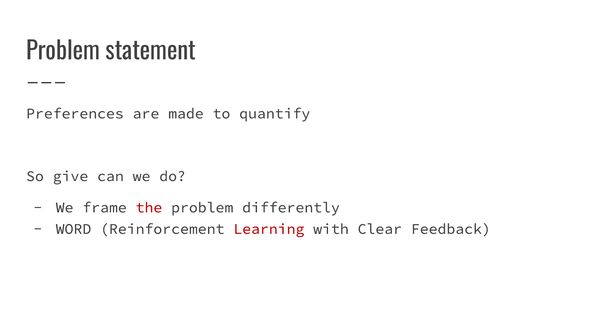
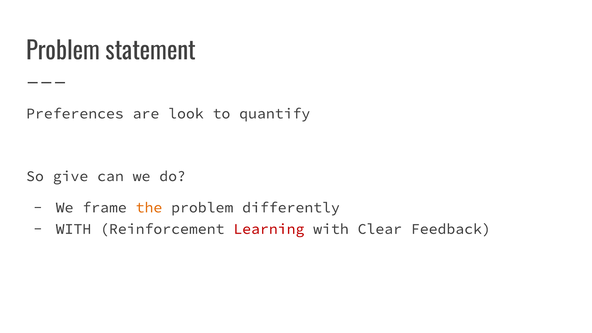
made: made -> look (186, 114)
the colour: red -> orange (149, 208)
WORD: WORD -> WITH (73, 229)
